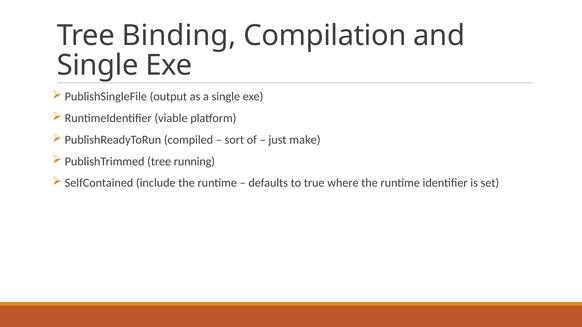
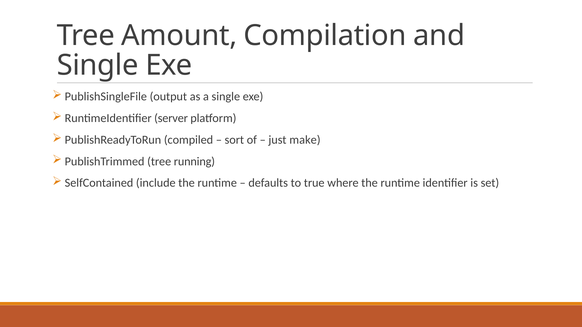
Binding: Binding -> Amount (179, 36)
viable: viable -> server (171, 118)
